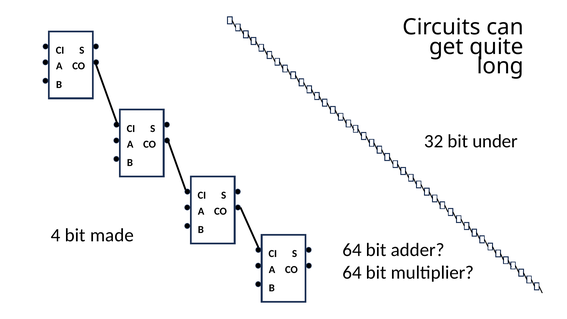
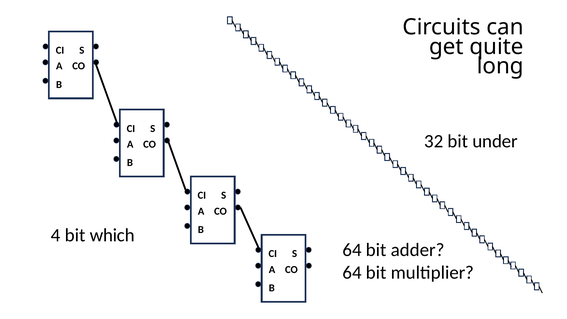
made: made -> which (112, 235)
